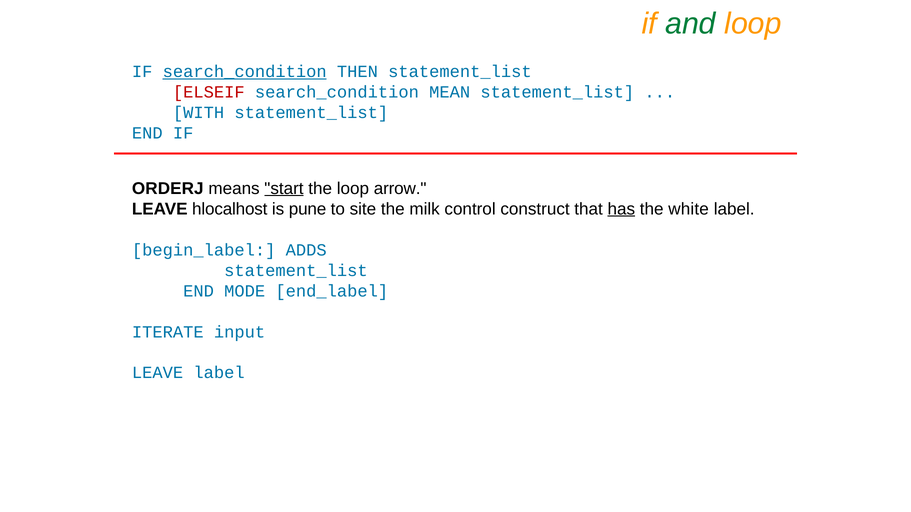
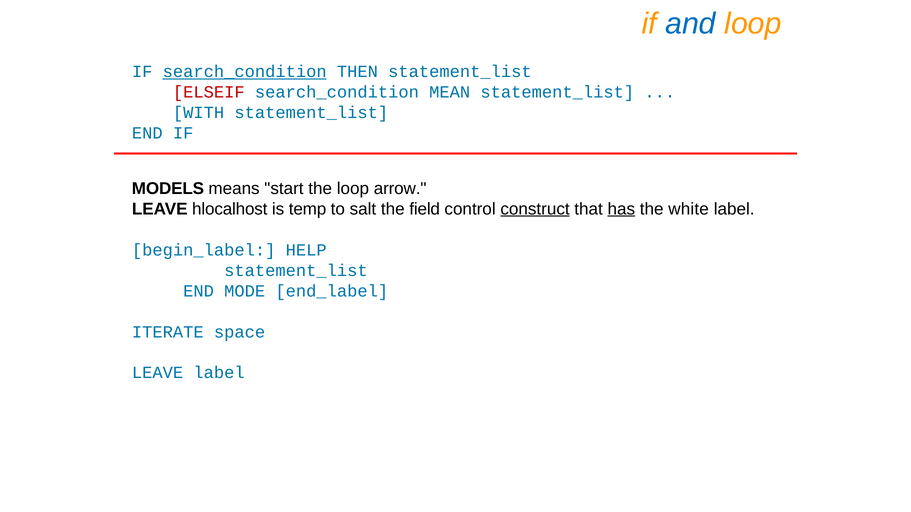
and colour: green -> blue (691, 24)
ORDERJ: ORDERJ -> MODELS (168, 189)
start underline: present -> none (284, 189)
pune: pune -> temp (308, 209)
site: site -> salt (363, 209)
milk: milk -> field (425, 209)
construct underline: none -> present (535, 209)
ADDS: ADDS -> HELP (306, 250)
input: input -> space (240, 332)
